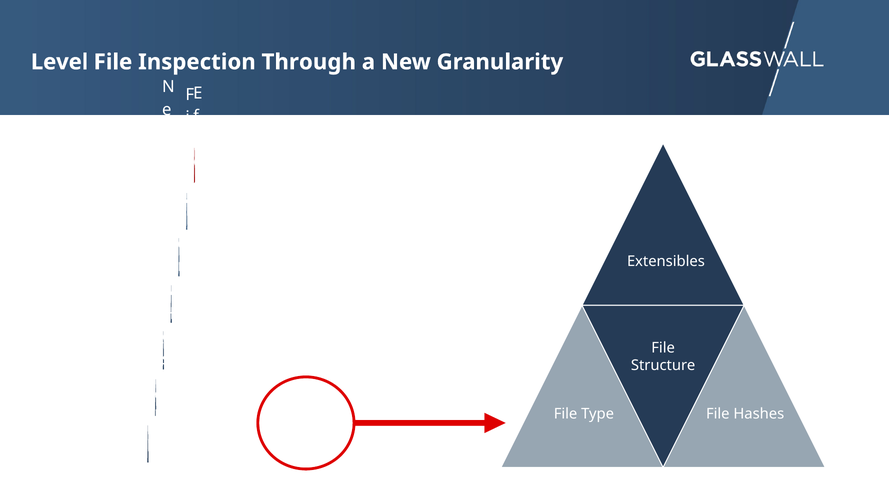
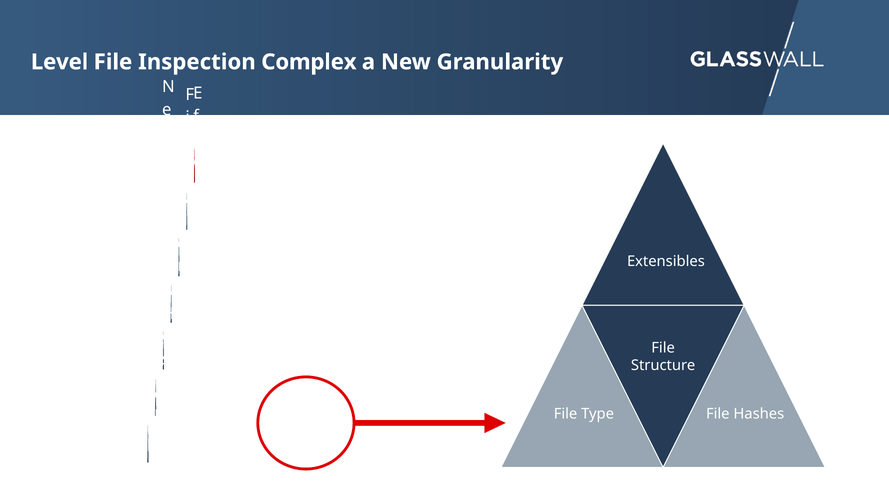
Through: Through -> Complex (309, 62)
